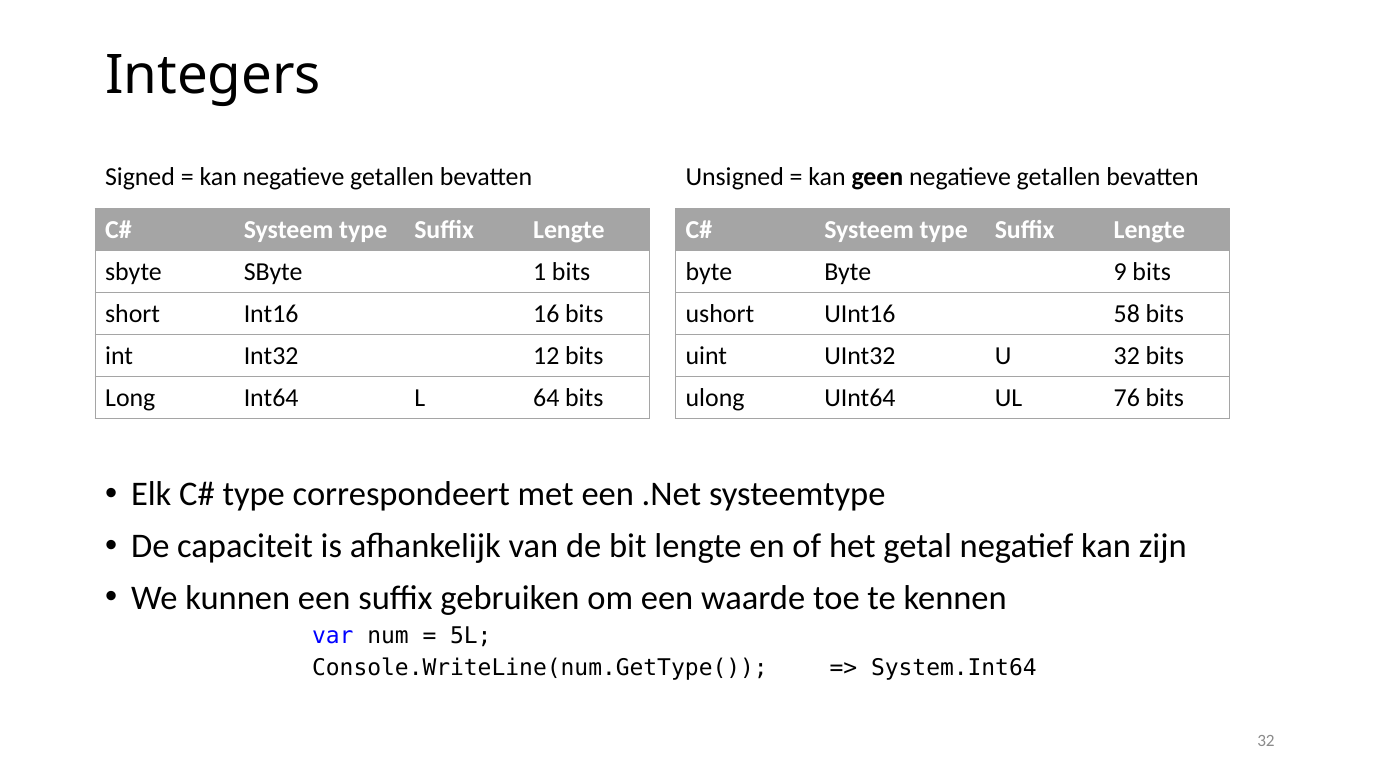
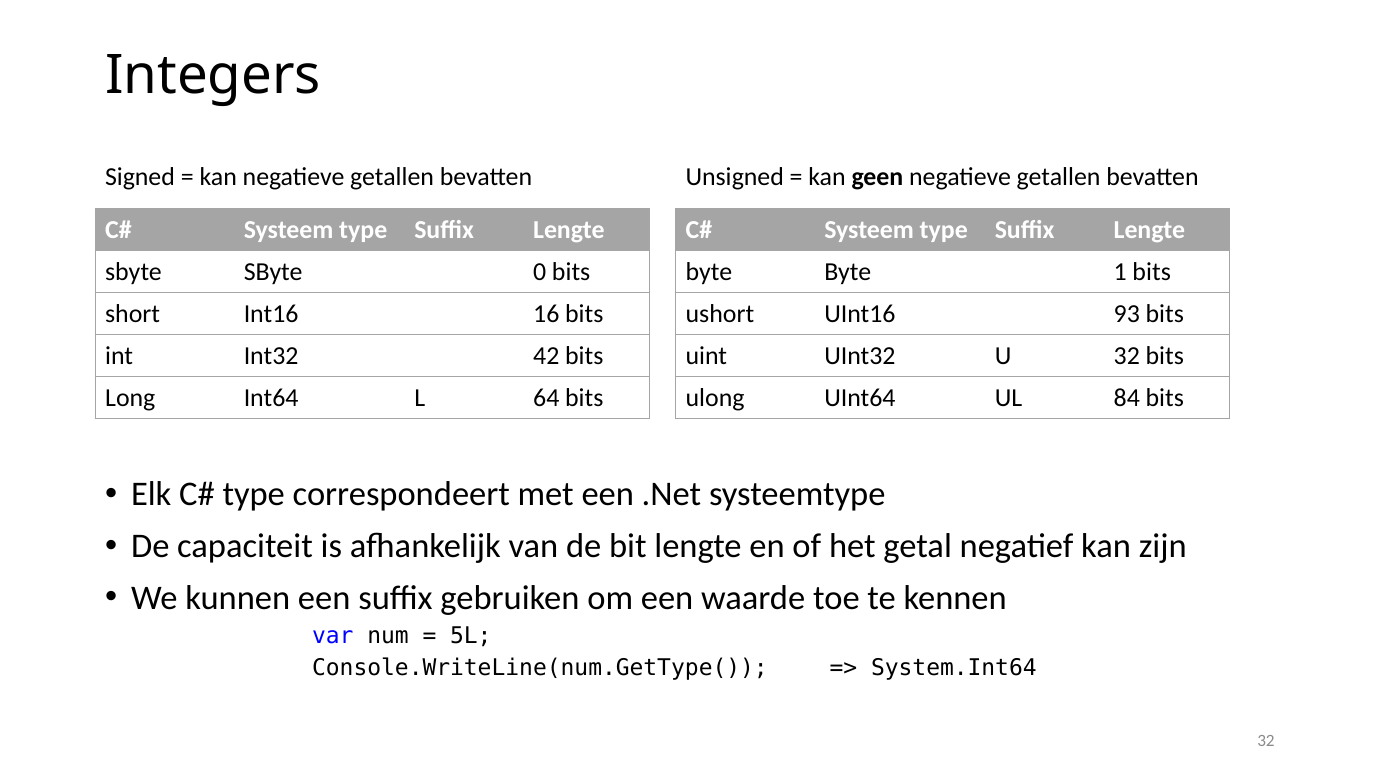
1: 1 -> 0 (540, 272)
9: 9 -> 1 (1120, 272)
58: 58 -> 93 (1127, 314)
12: 12 -> 42 (546, 356)
76: 76 -> 84 (1127, 398)
